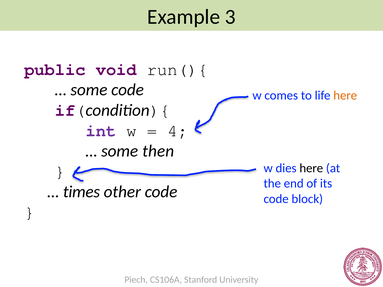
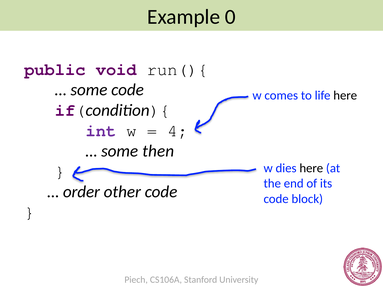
3: 3 -> 0 (230, 17)
here colour: orange -> black (345, 95)
times: times -> order (81, 192)
